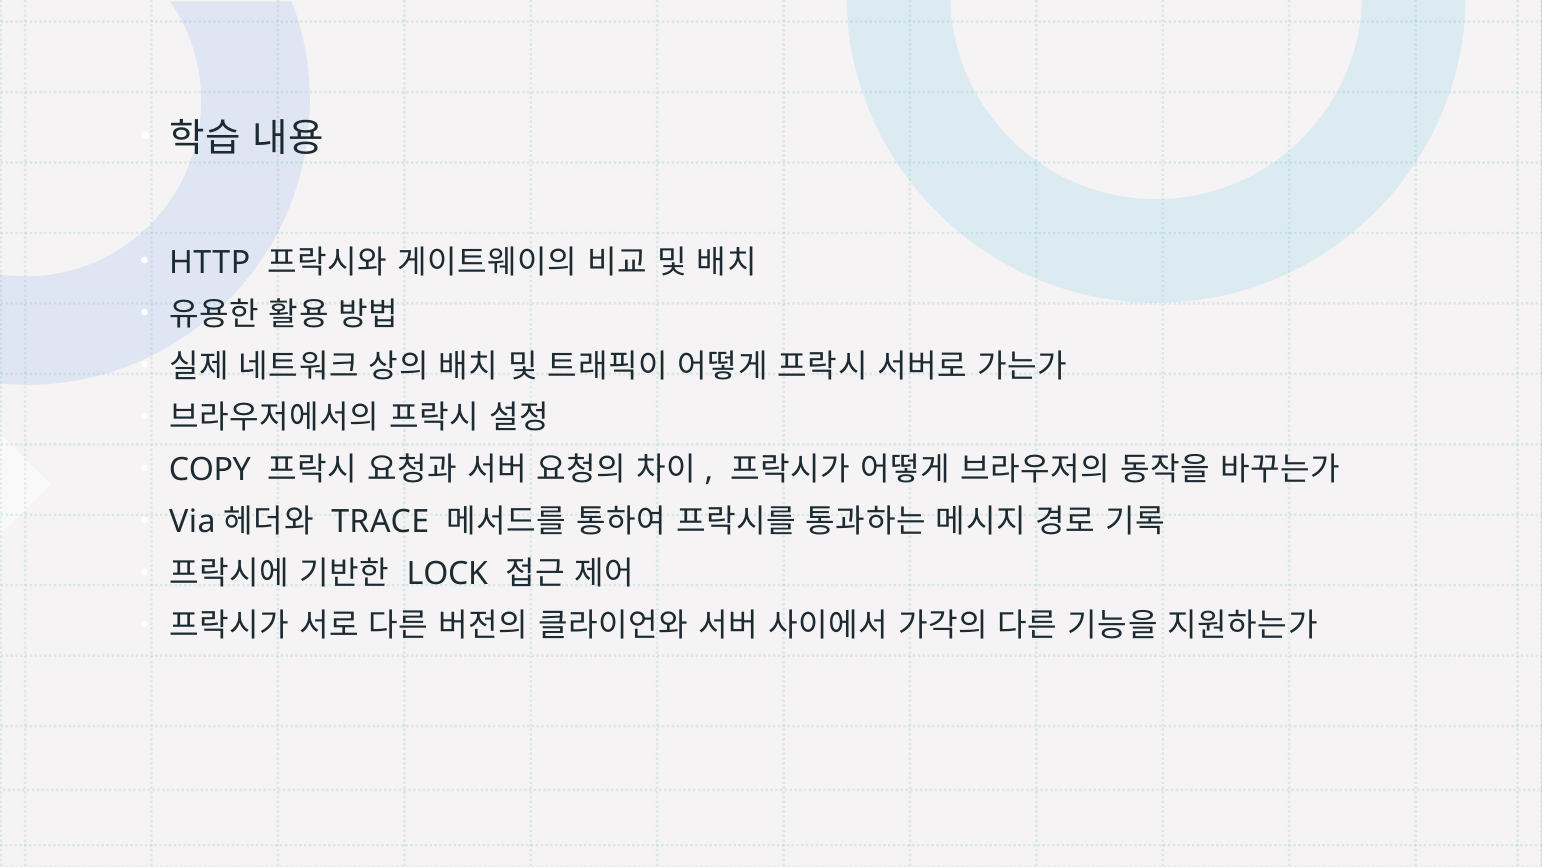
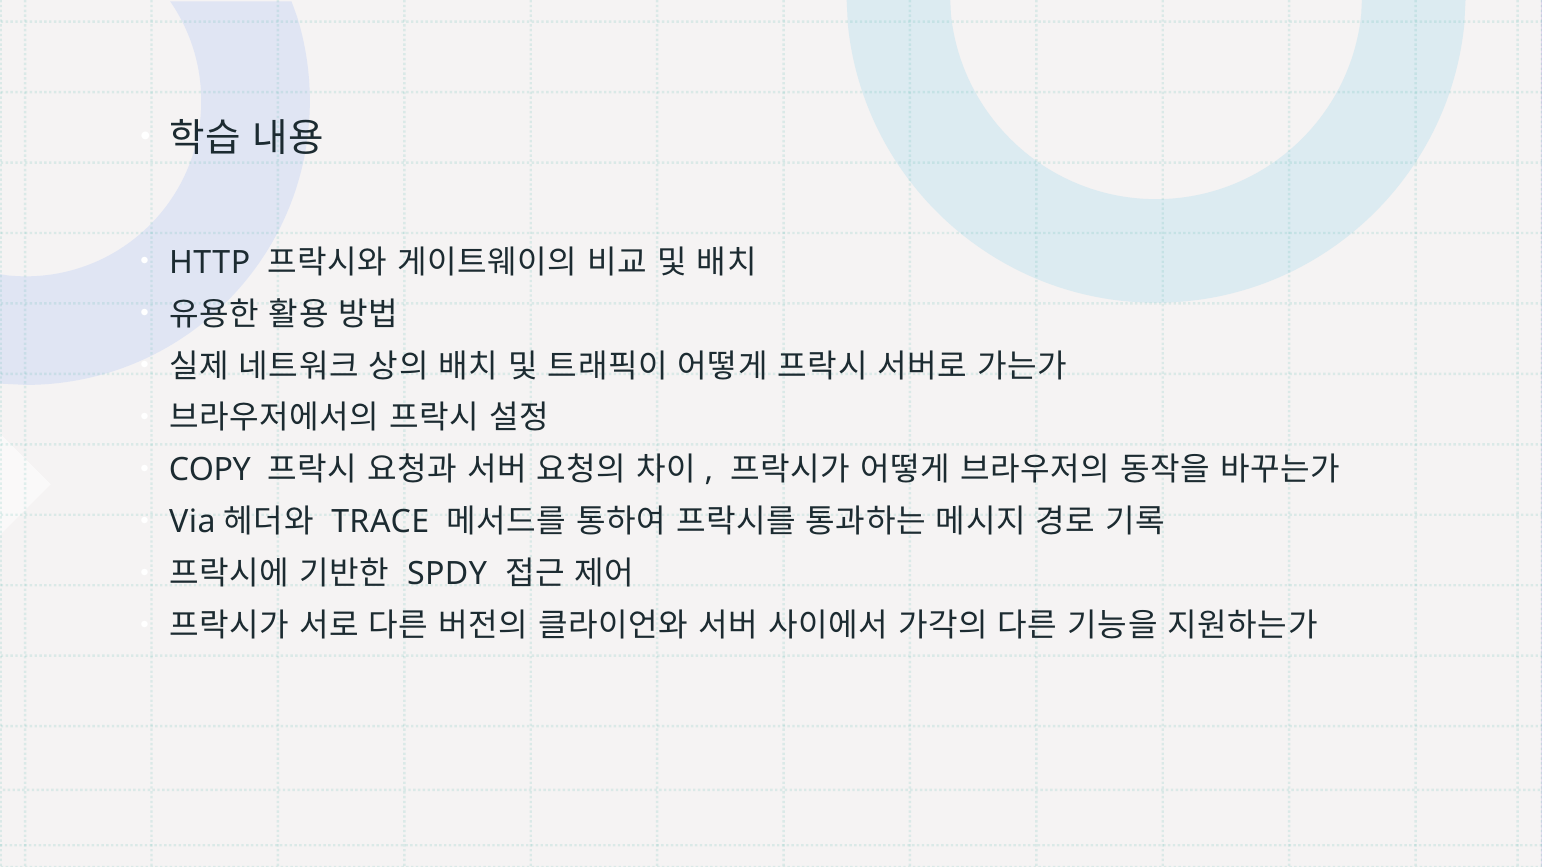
LOCK: LOCK -> SPDY (447, 575)
